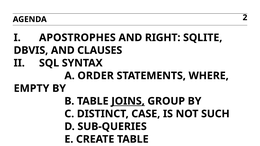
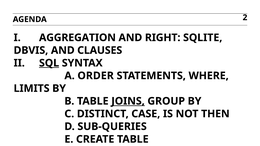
APOSTROPHES: APOSTROPHES -> AGGREGATION (77, 38)
SQL underline: none -> present (49, 63)
EMPTY: EMPTY -> LIMITS (32, 88)
SUCH: SUCH -> THEN (215, 114)
